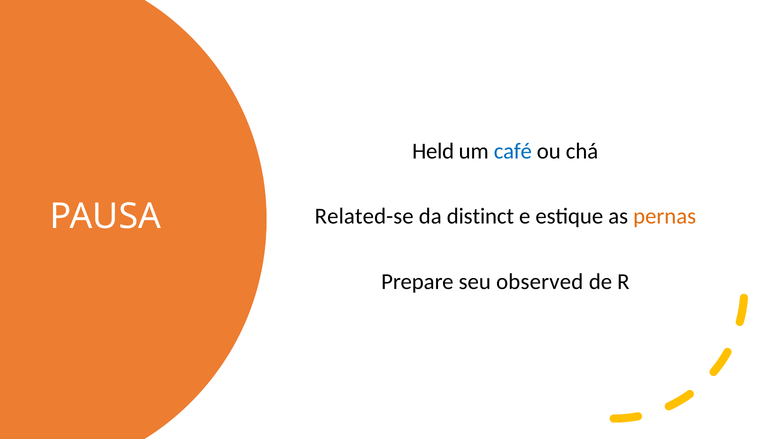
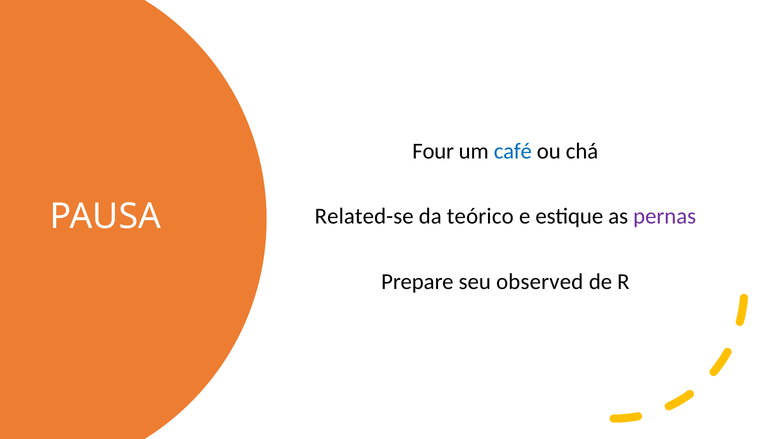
Held: Held -> Four (433, 151)
distinct: distinct -> teórico (480, 216)
pernas colour: orange -> purple (665, 216)
